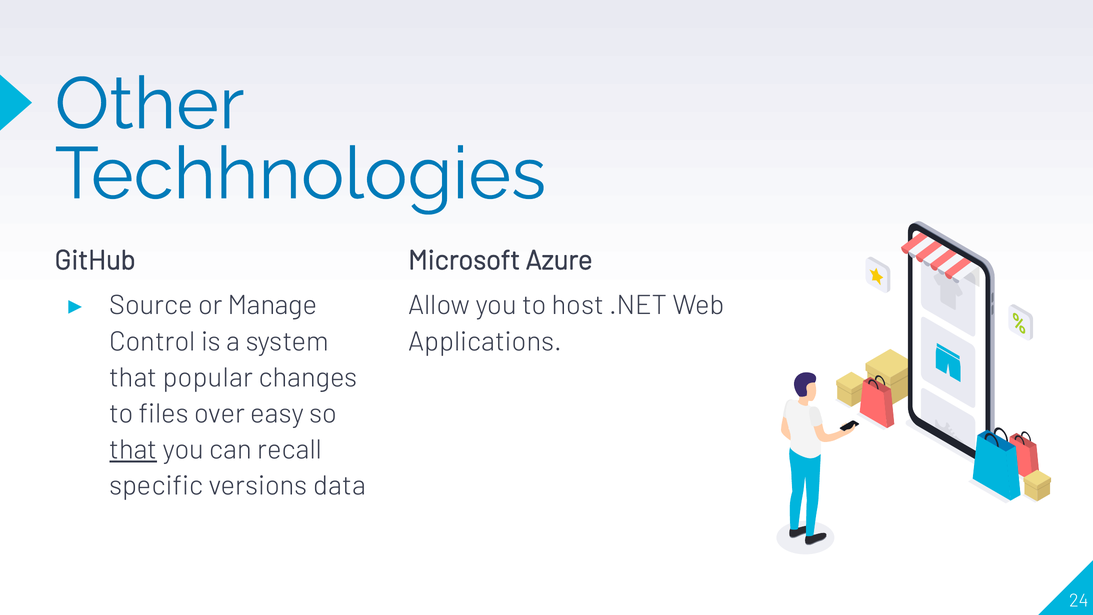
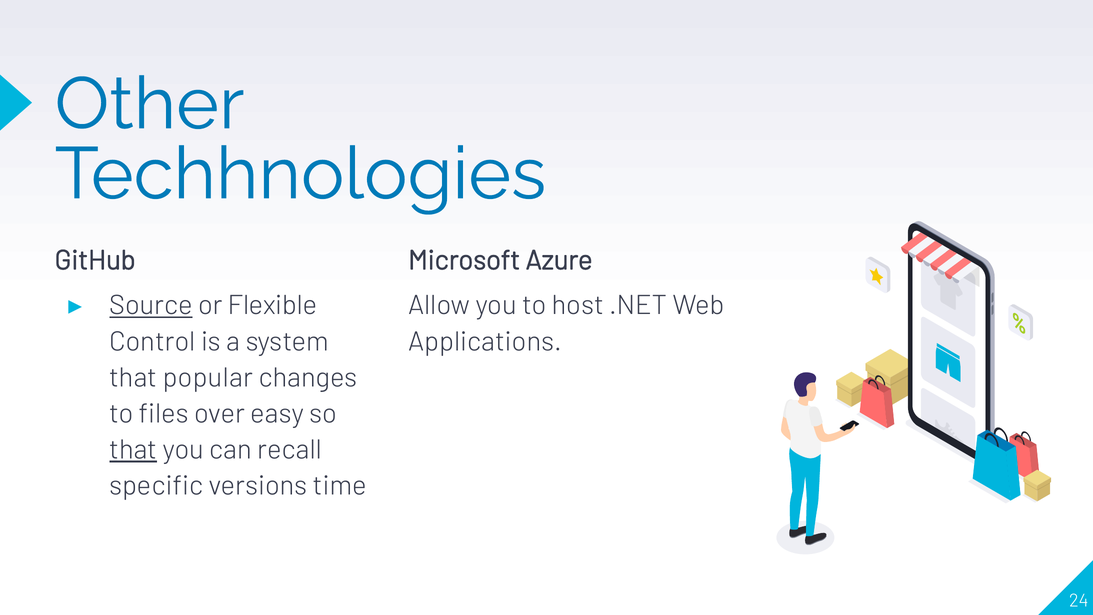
Source underline: none -> present (151, 305)
Manage: Manage -> Flexible (272, 305)
data: data -> time (340, 486)
